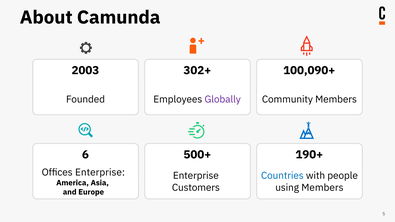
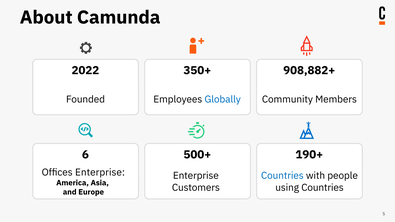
2003: 2003 -> 2022 (85, 70)
302+: 302+ -> 350+ (197, 70)
100,090+: 100,090+ -> 908,882+ (309, 70)
Globally colour: purple -> blue (223, 99)
using Members: Members -> Countries (322, 188)
